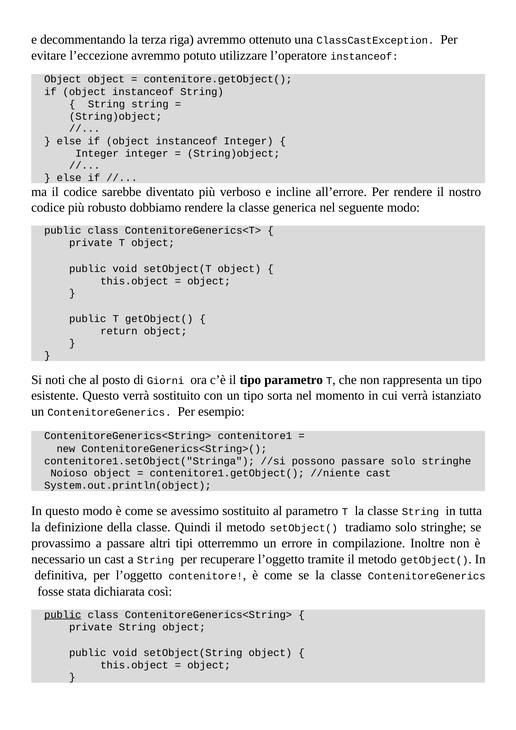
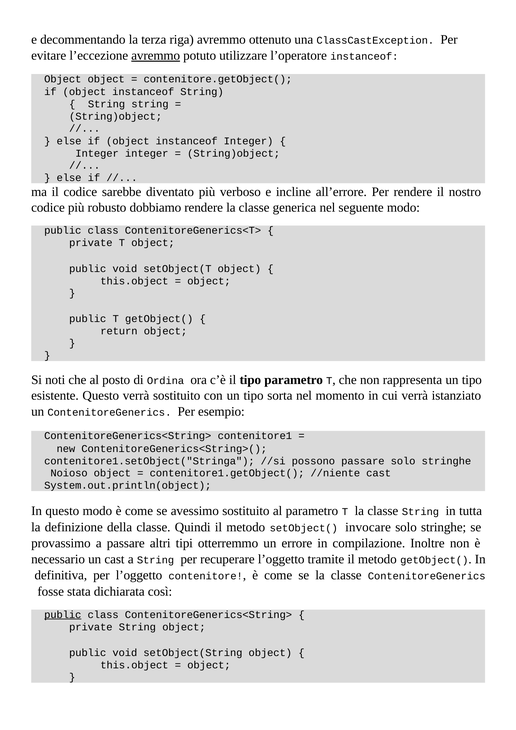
avremmo underline: none -> present (156, 56)
Giorni: Giorni -> Ordina (166, 381)
tradiamo: tradiamo -> invocare (368, 527)
